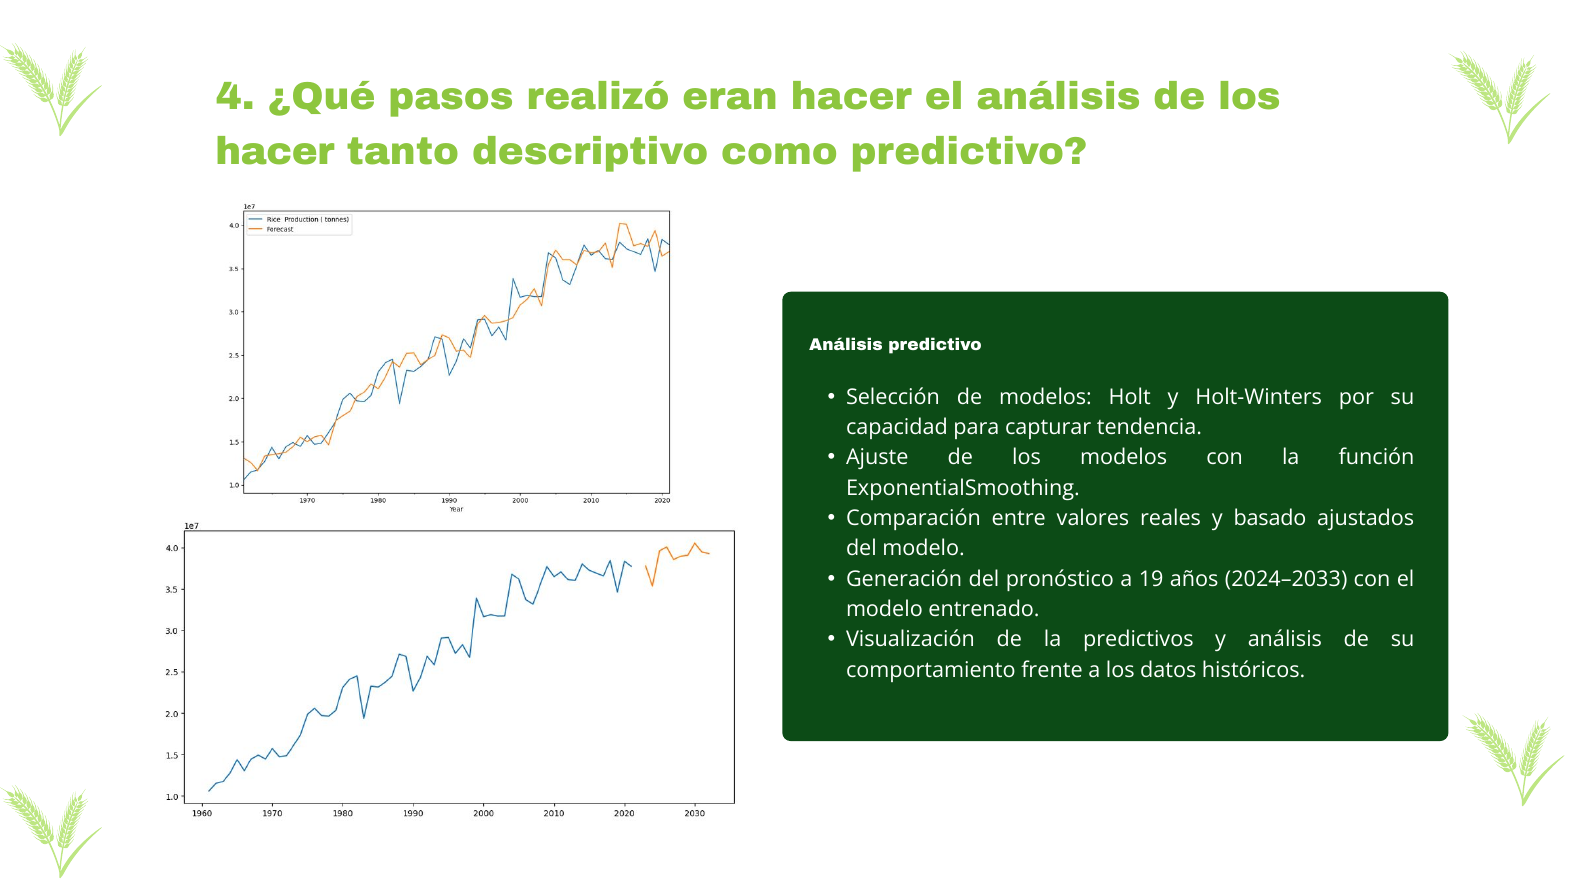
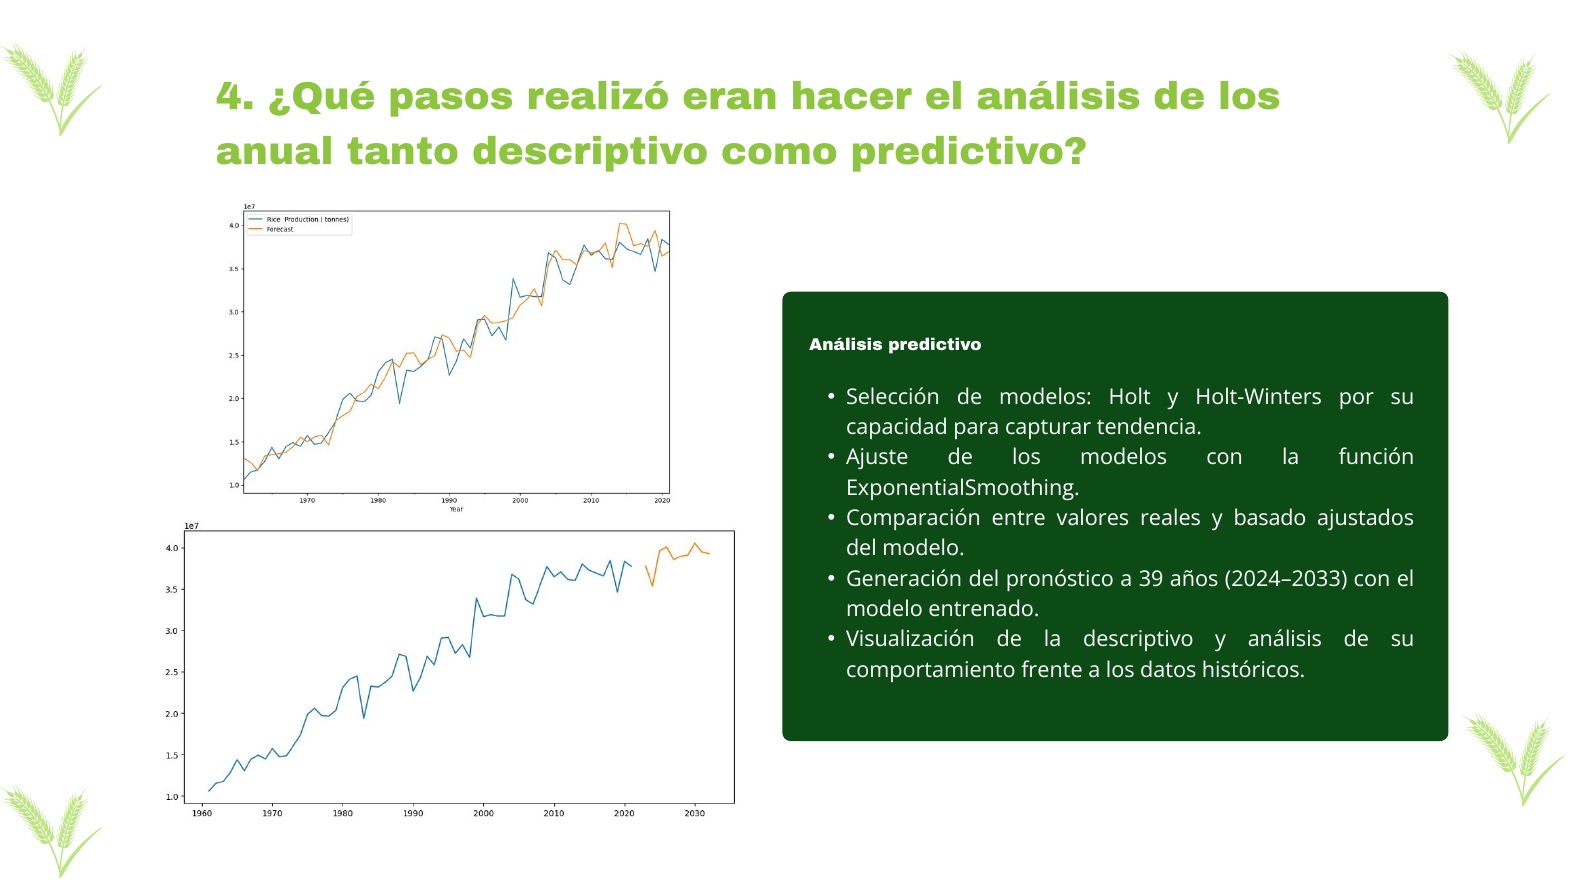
hacer: hacer -> anual (275, 151)
19: 19 -> 39 (1151, 579)
la predictivos: predictivos -> descriptivo (1138, 640)
